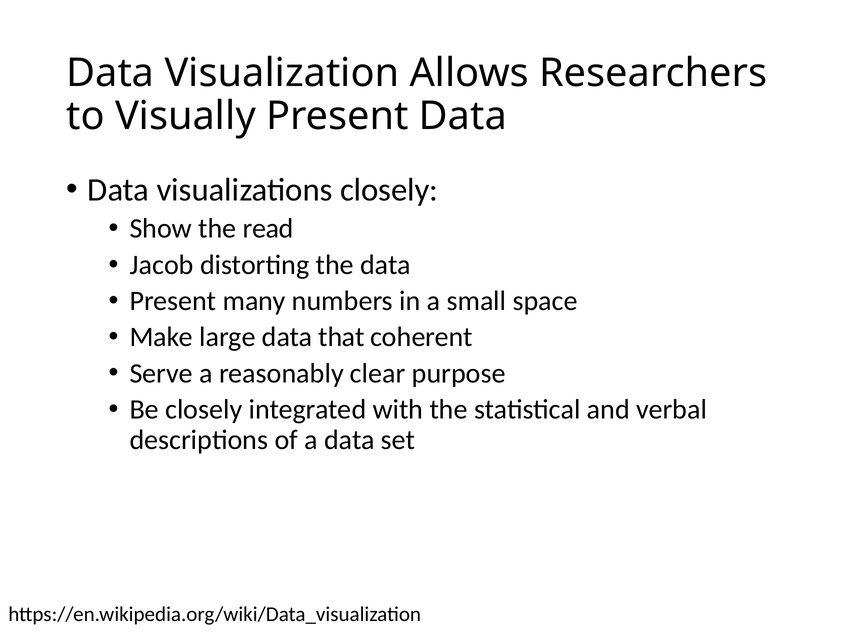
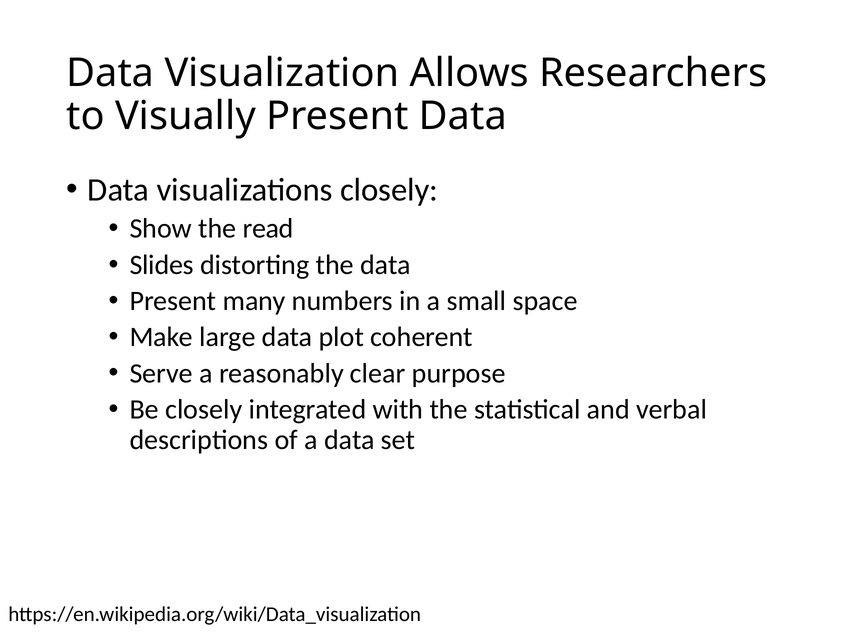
Jacob: Jacob -> Slides (162, 265)
that: that -> plot (341, 337)
